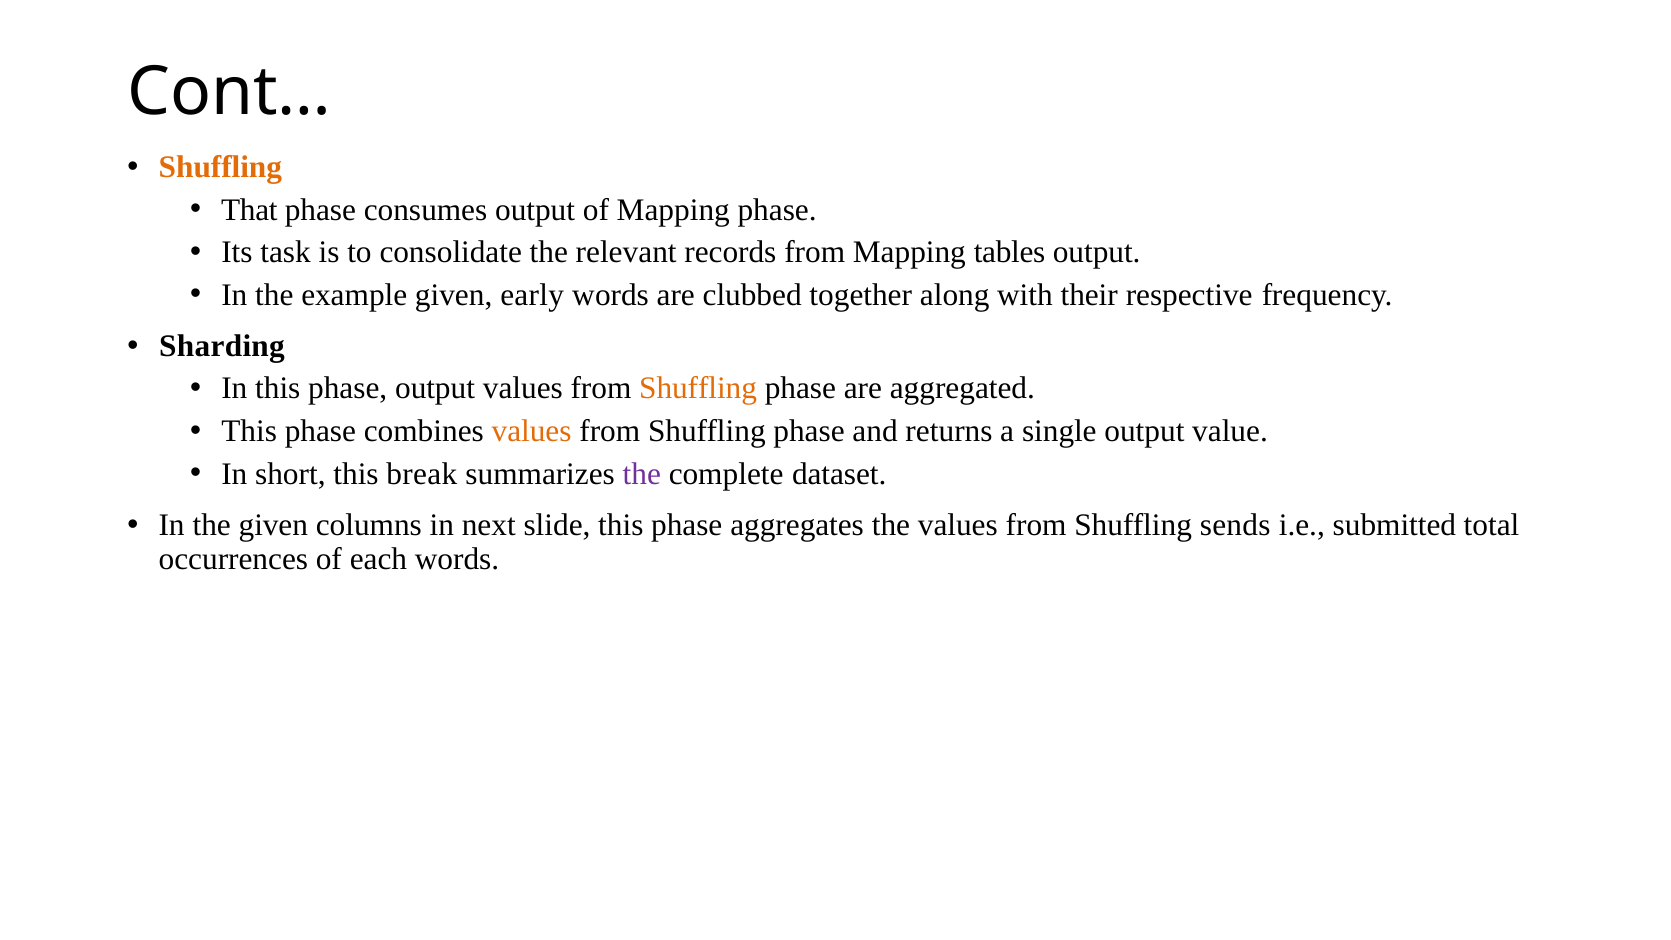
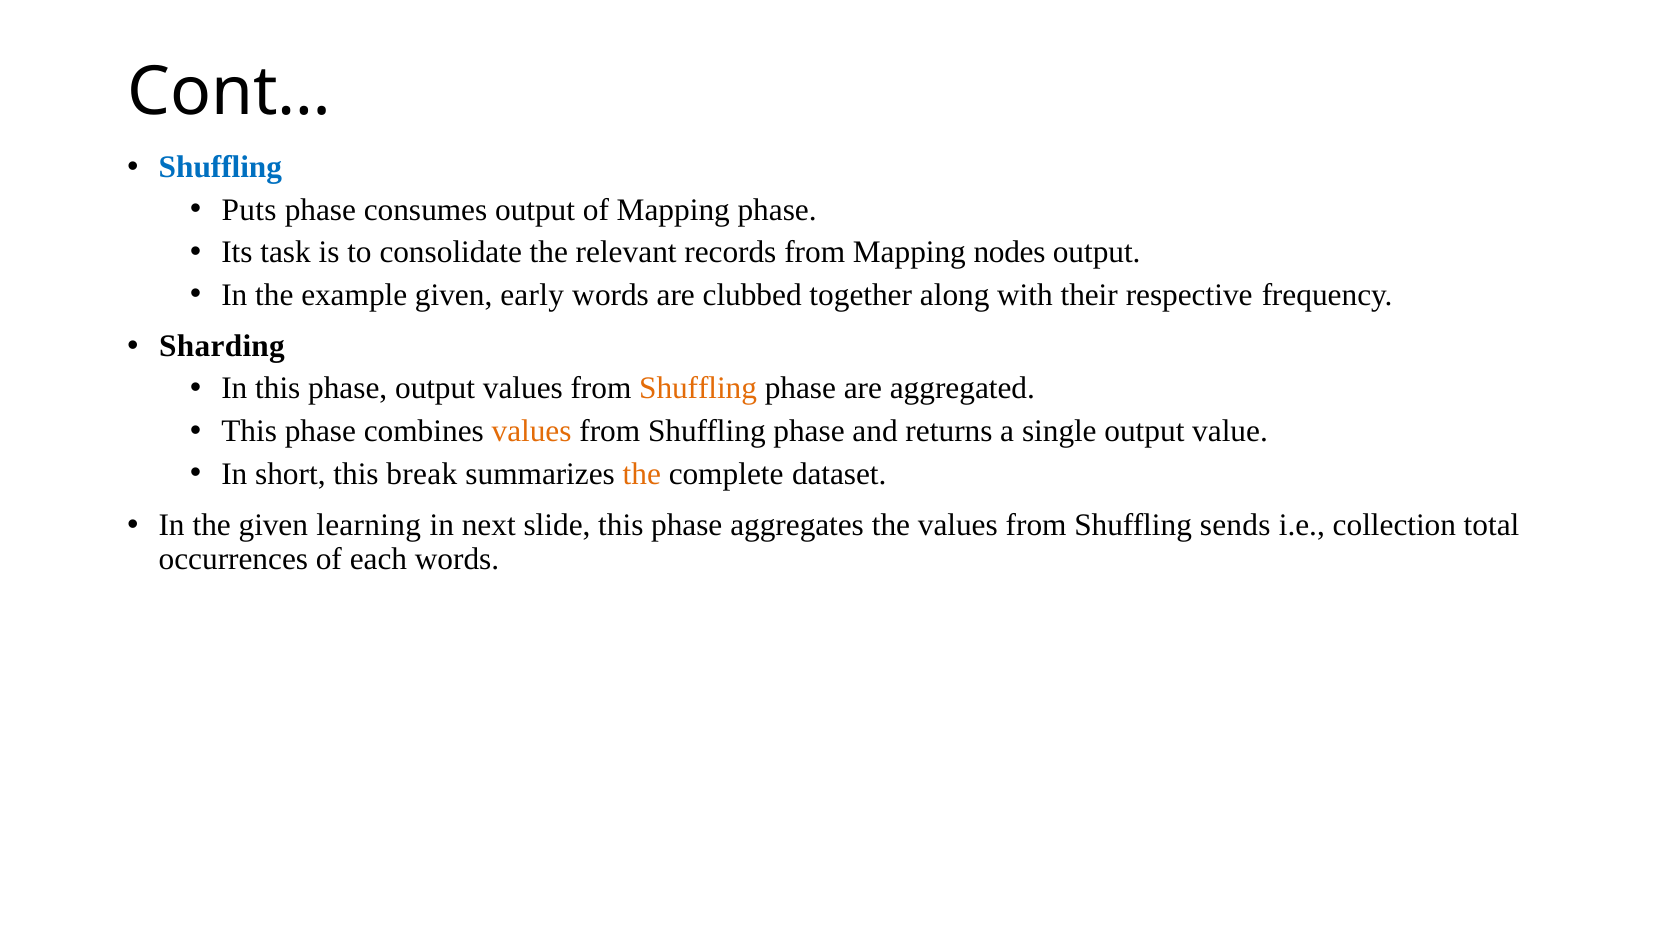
Shuffling colour: orange -> blue (220, 167)
That: That -> Puts (249, 210)
tables: tables -> nodes (1010, 252)
the colour: purple -> orange (642, 474)
columns: columns -> learning (369, 525)
submitted: submitted -> collection (1394, 525)
